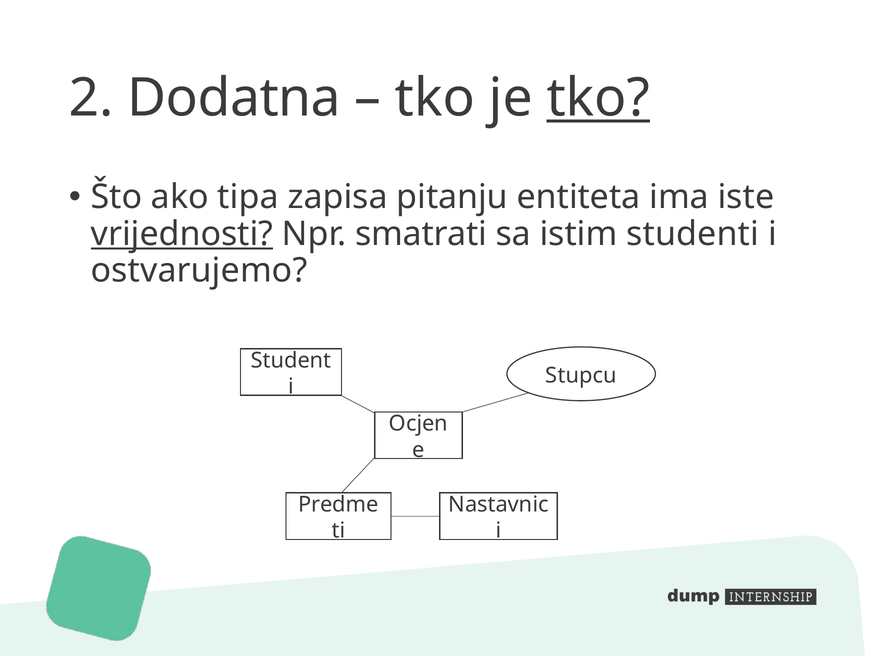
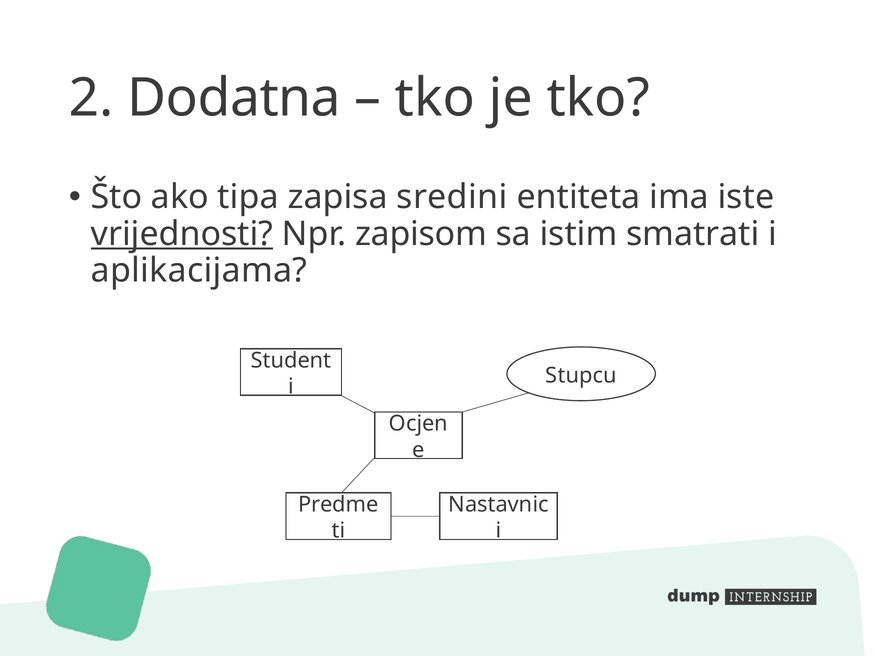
tko underline: present -> none (598, 98)
pitanju: pitanju -> sredini (452, 197)
smatrati: smatrati -> zapisom (421, 234)
studenti: studenti -> smatrati (693, 234)
ostvarujemo: ostvarujemo -> aplikacijama (199, 271)
